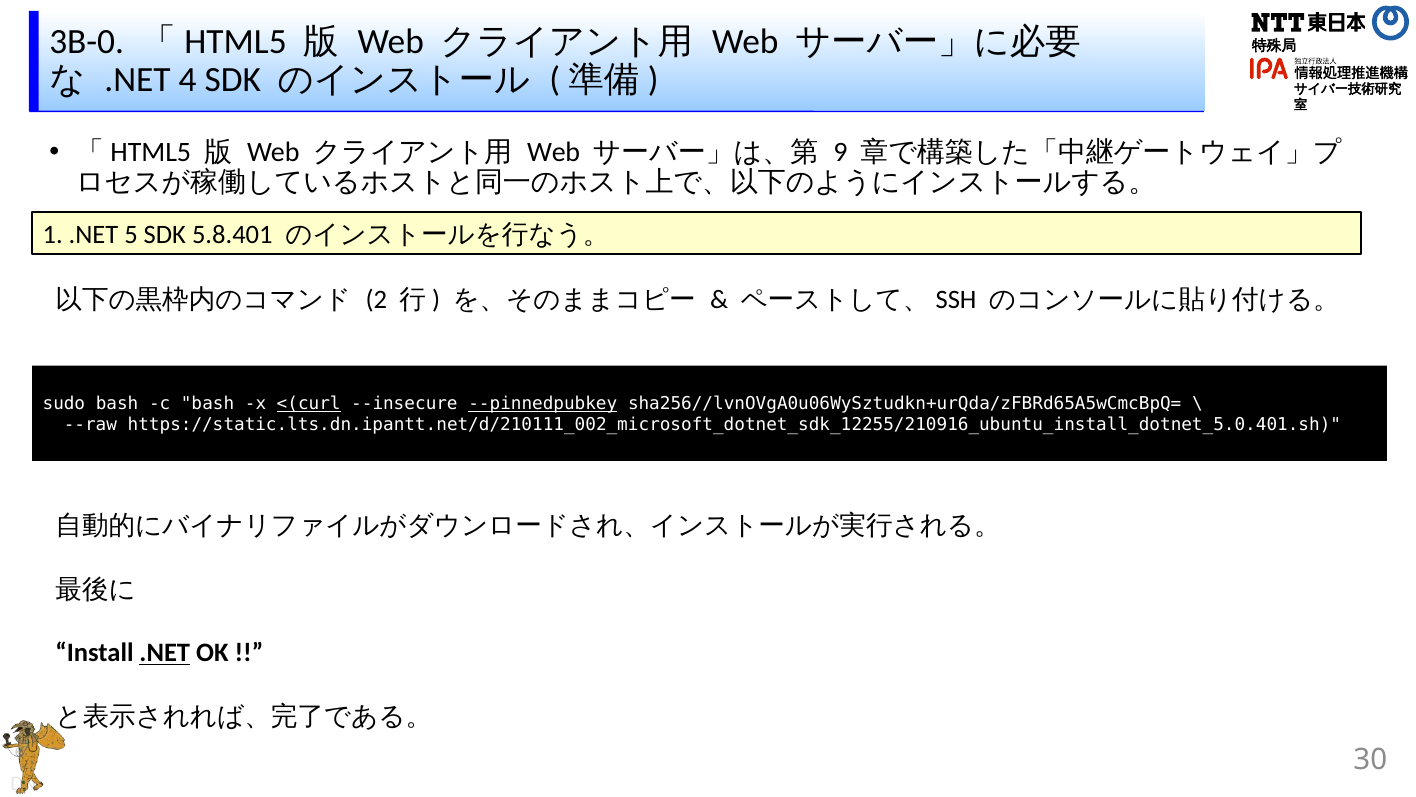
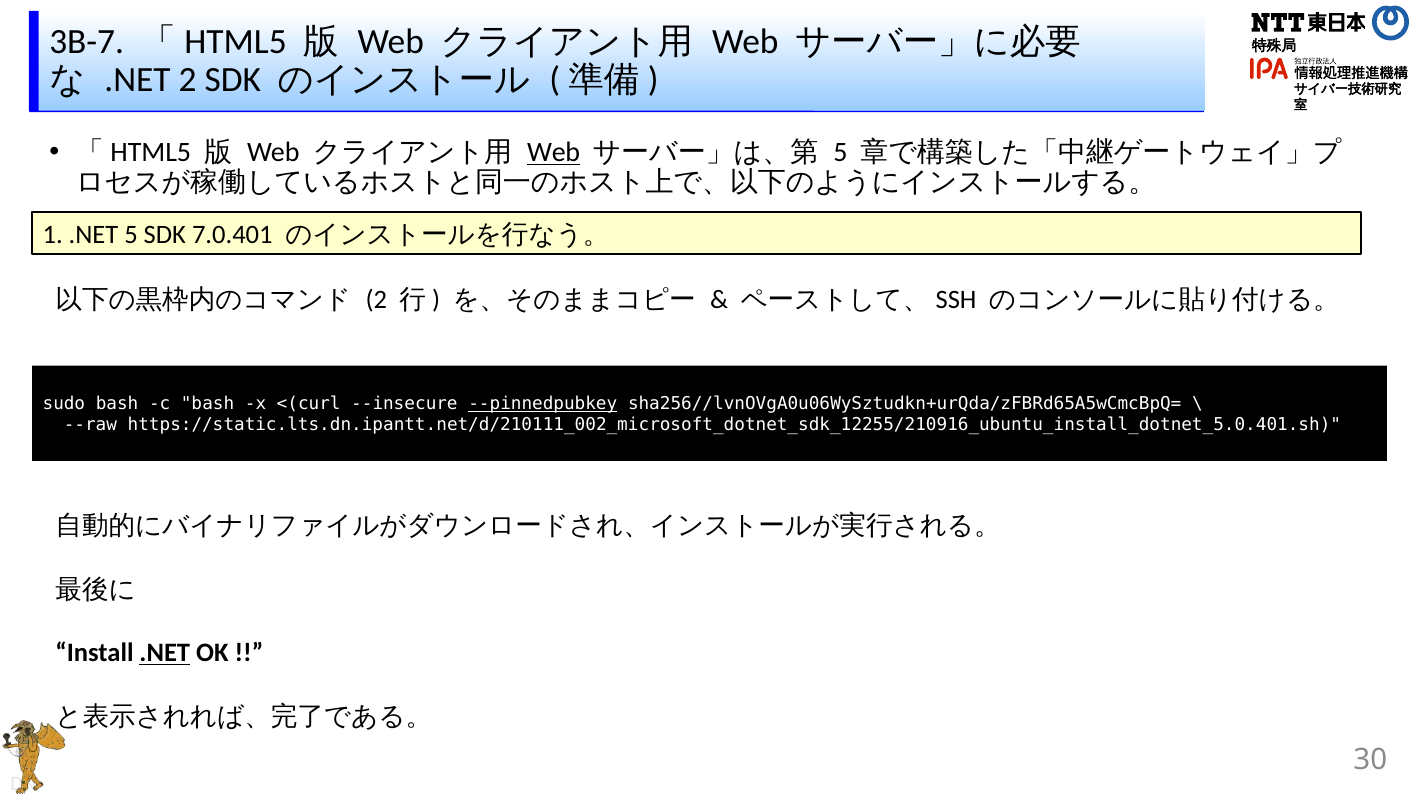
3B-0: 3B-0 -> 3B-7 (87, 42)
.NET 4: 4 -> 2 (188, 80)
Web underline: none -> present (554, 152)
9: 9 -> 5 (840, 152)
5.8.401: 5.8.401 -> 7.0.401 (232, 235)
<(curl underline: present -> none (309, 404)
